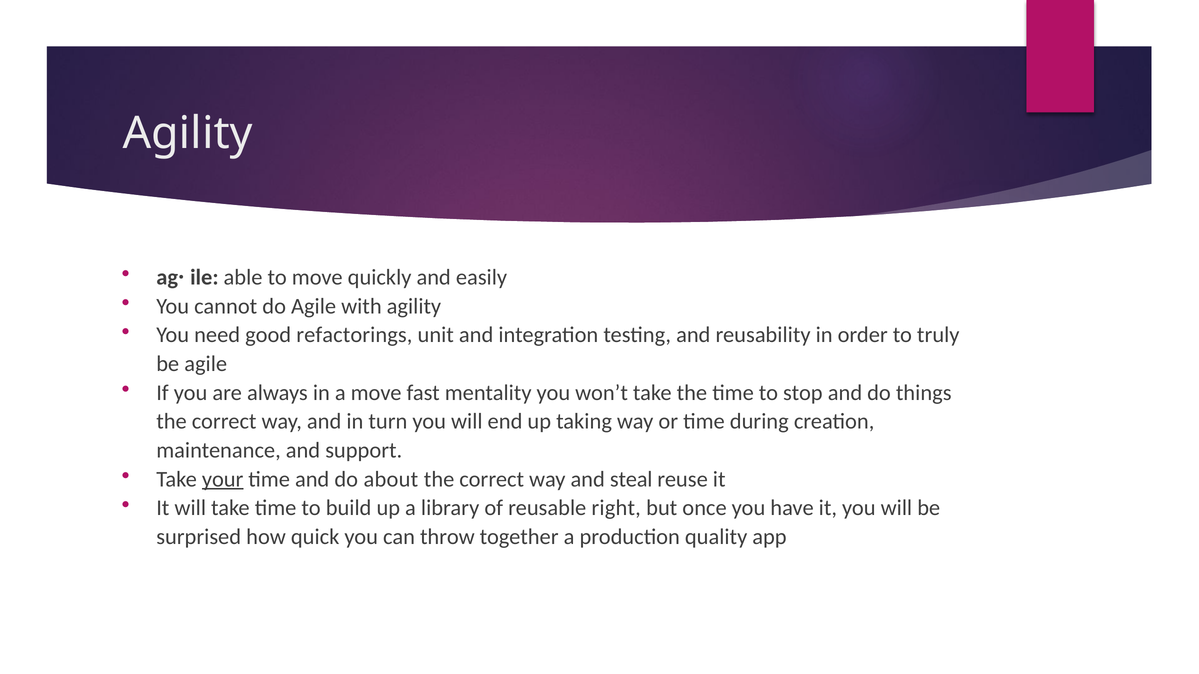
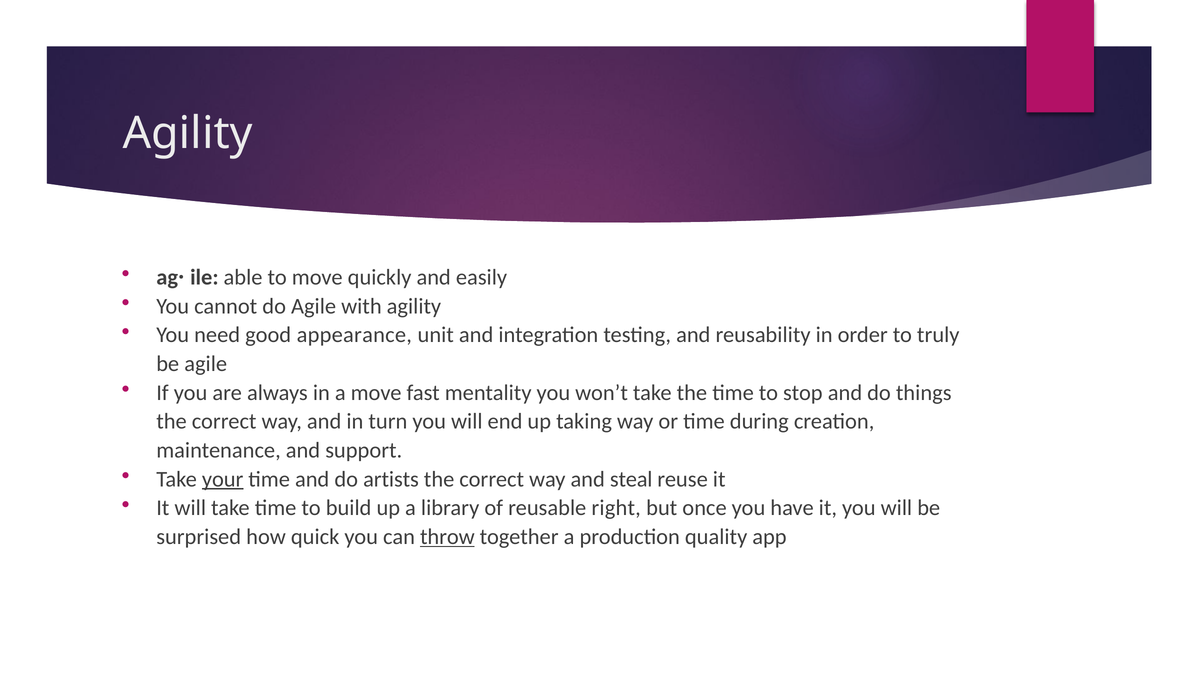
refactorings: refactorings -> appearance (354, 335)
about: about -> artists (391, 479)
throw underline: none -> present (447, 537)
